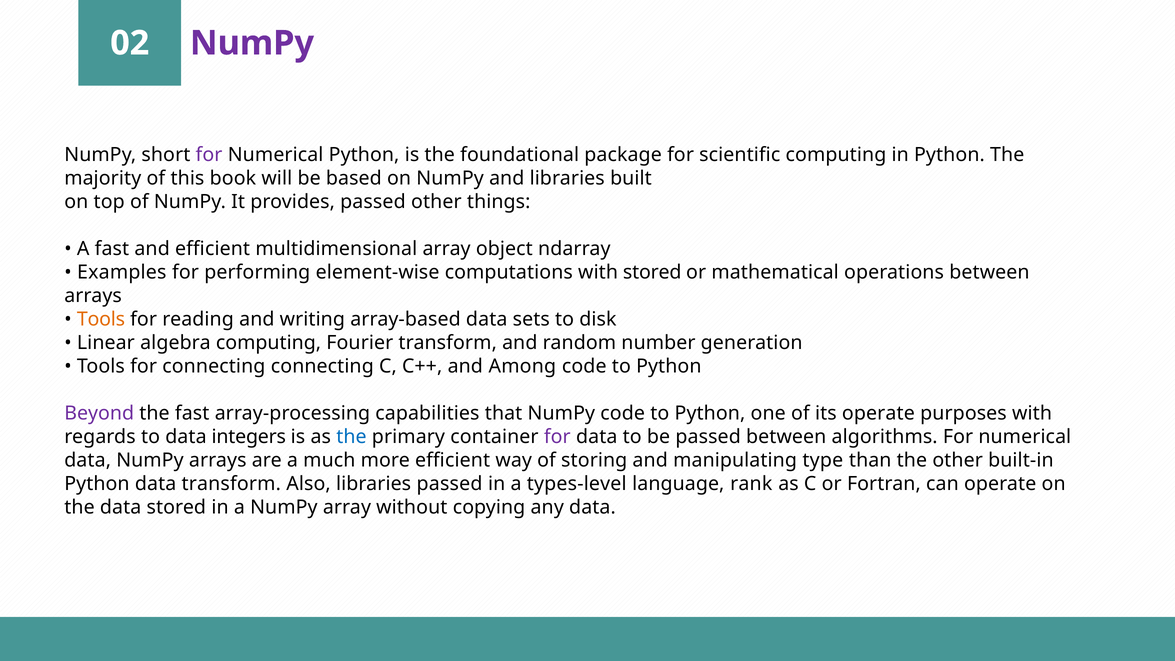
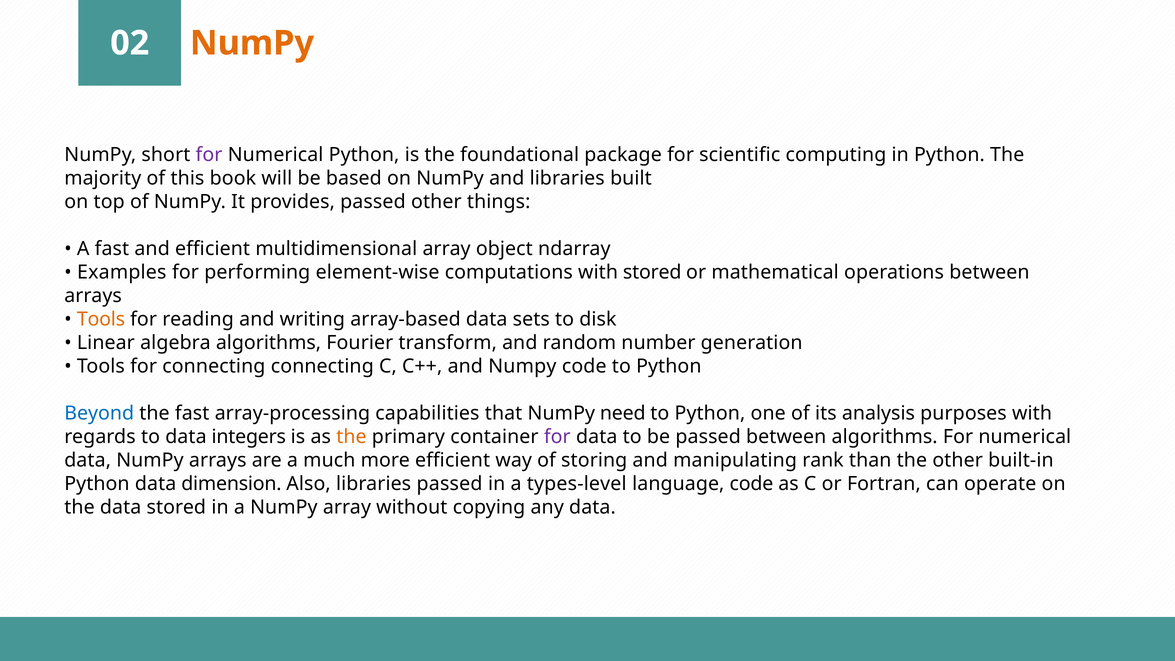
NumPy colour: purple -> orange (252, 43)
algebra computing: computing -> algorithms (268, 343)
and Among: Among -> Numpy (522, 366)
Beyond colour: purple -> blue (99, 413)
NumPy code: code -> need (623, 413)
its operate: operate -> analysis (878, 413)
the colour: blue -> orange (351, 437)
type: type -> rank (823, 460)
data transform: transform -> dimension (231, 484)
language rank: rank -> code (751, 484)
